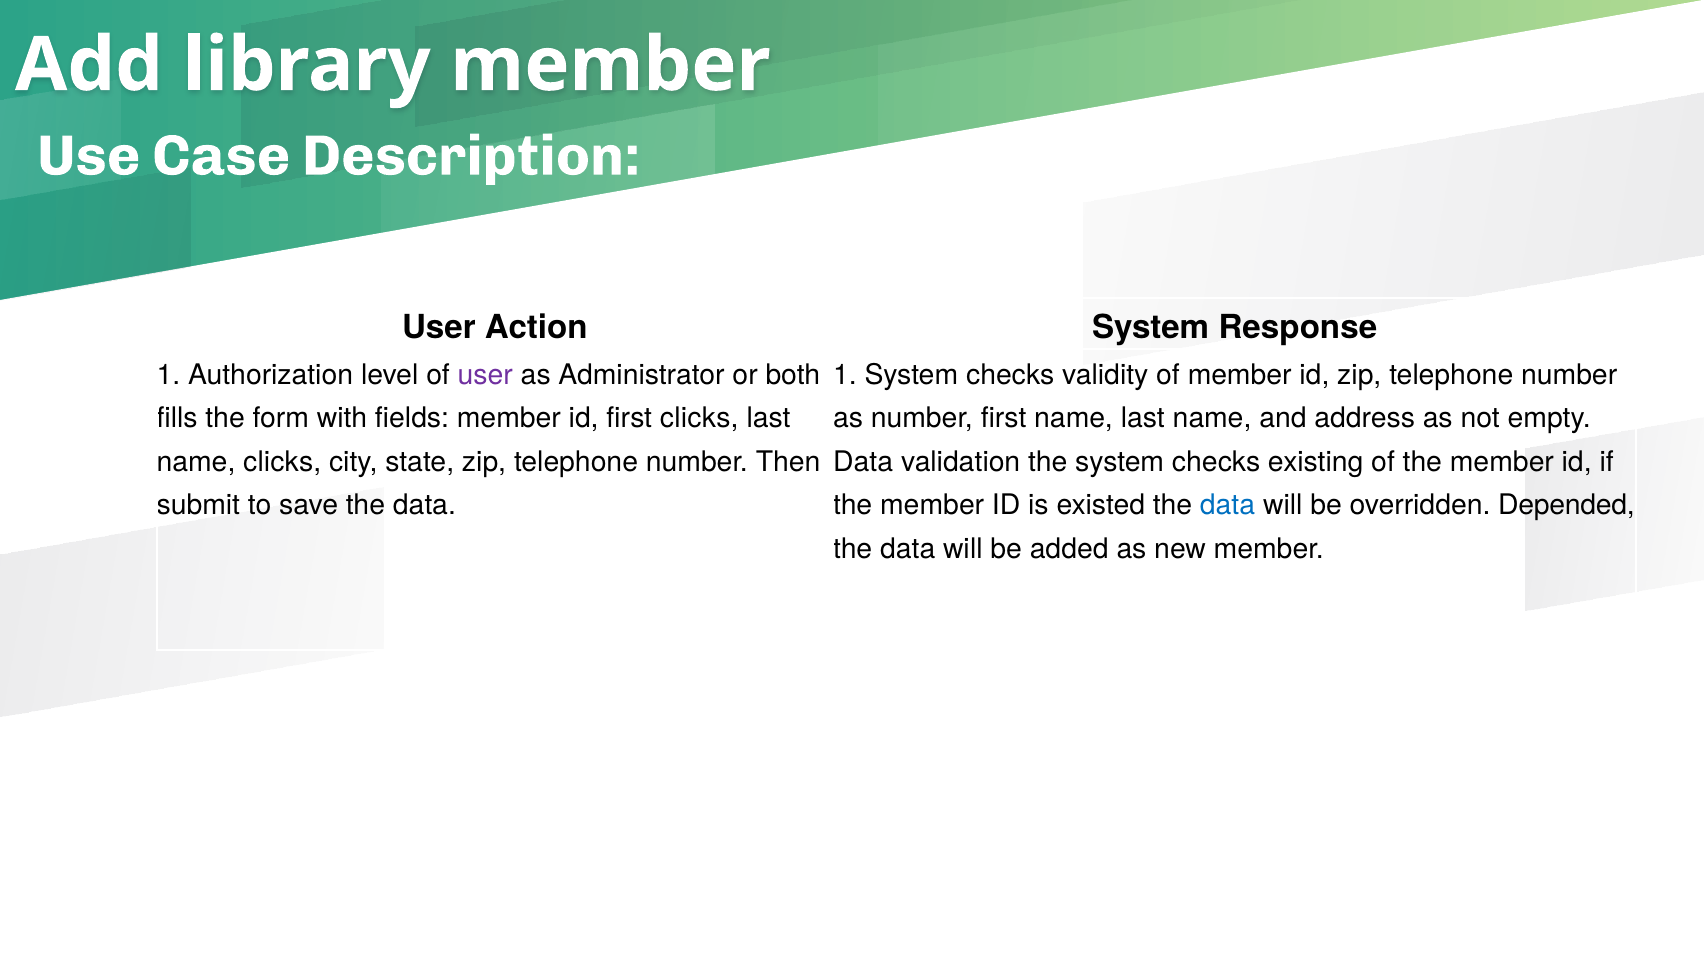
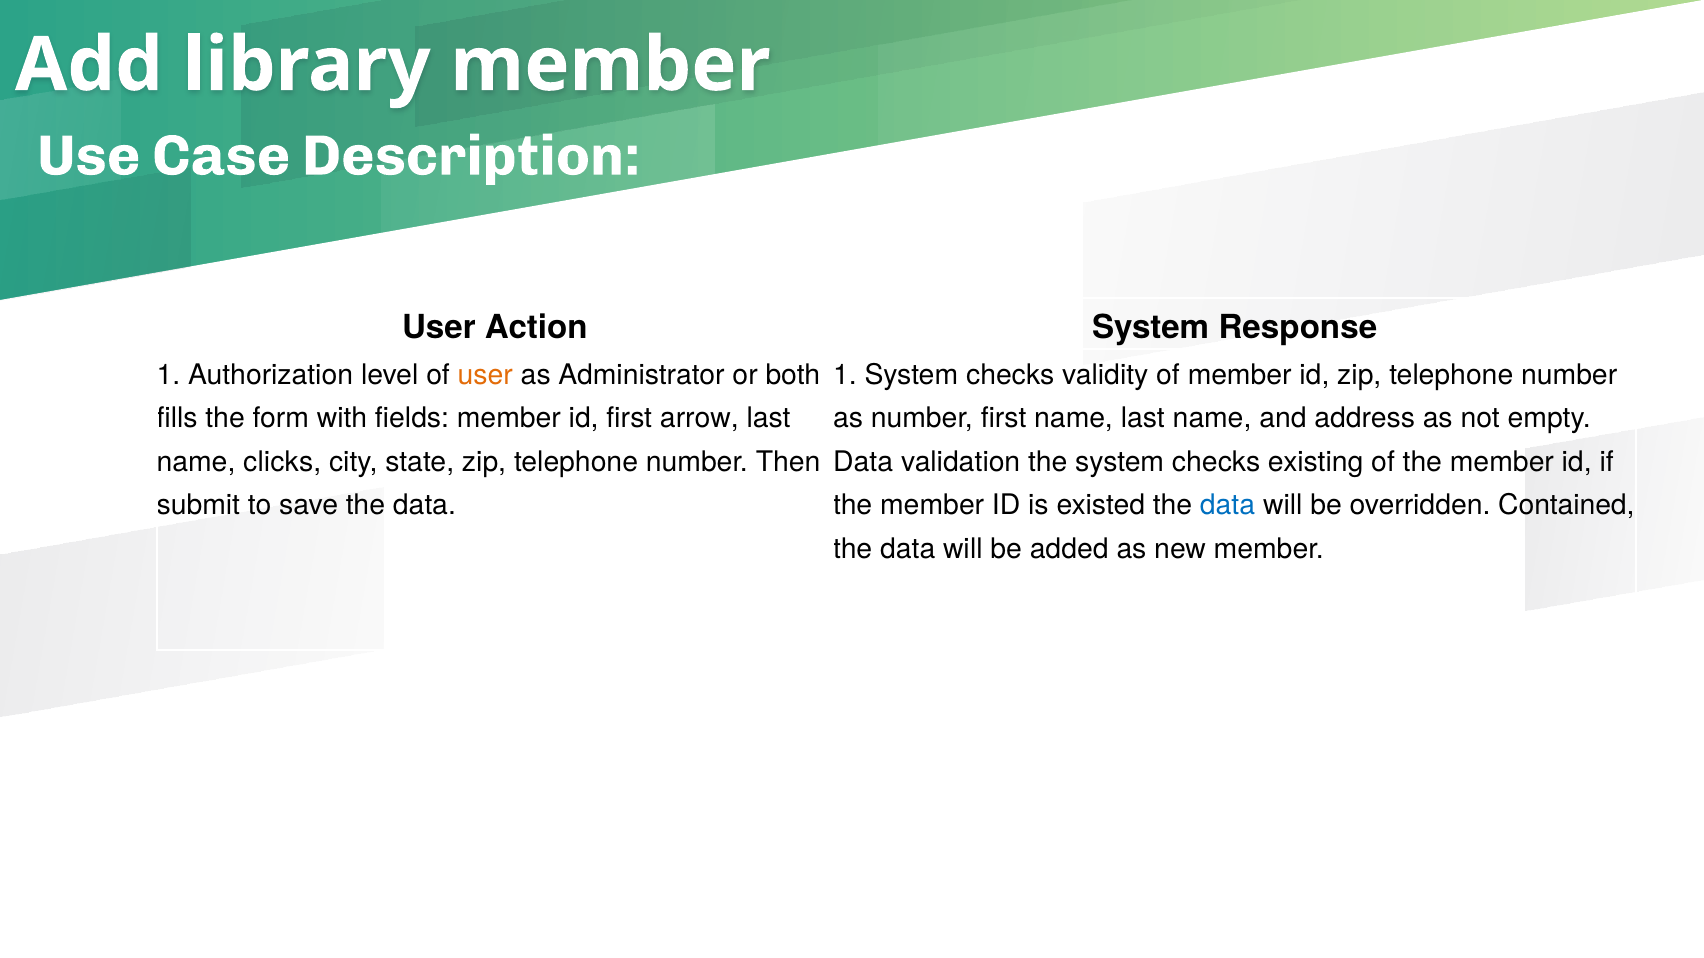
user colour: purple -> orange (485, 375)
first clicks: clicks -> arrow (699, 419)
Depended: Depended -> Contained (1566, 506)
